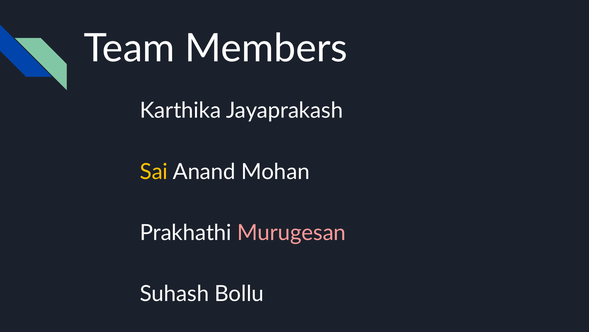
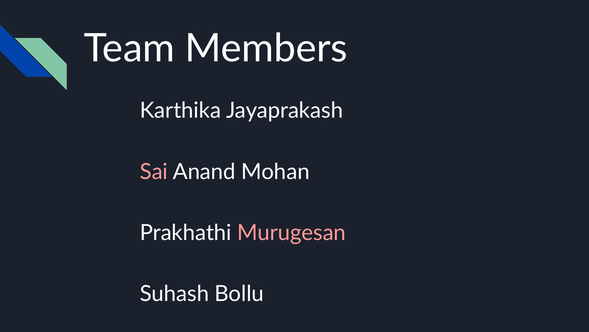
Sai colour: yellow -> pink (154, 171)
